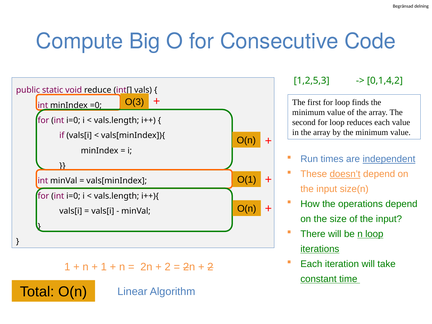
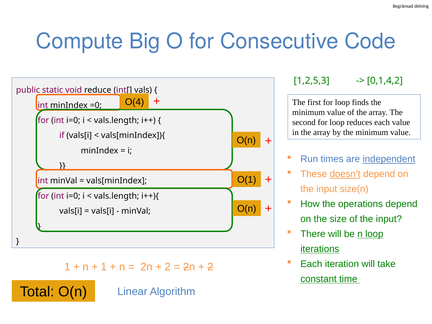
O(3: O(3 -> O(4 (135, 102)
